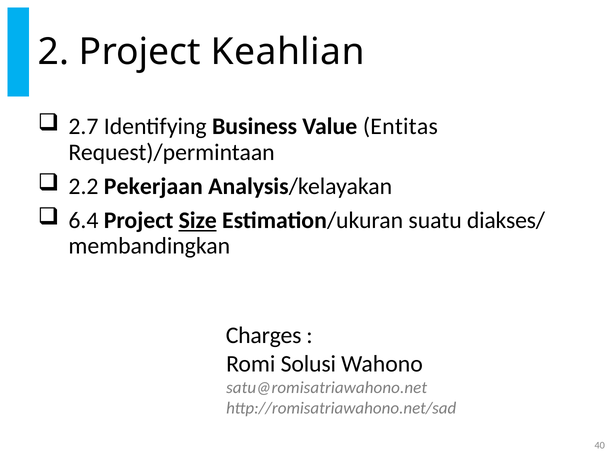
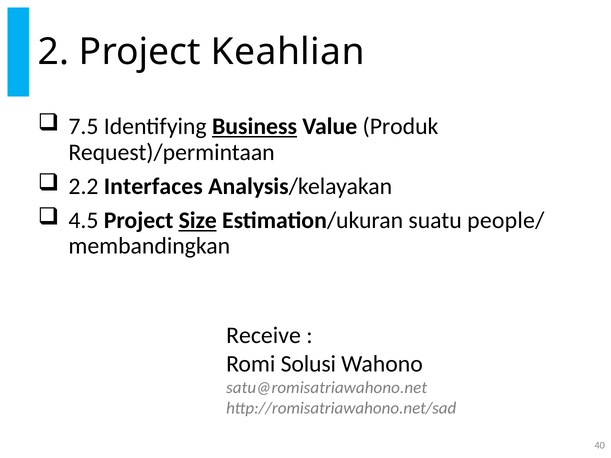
2.7: 2.7 -> 7.5 (83, 127)
Business underline: none -> present (255, 127)
Entitas: Entitas -> Produk (400, 127)
Pekerjaan: Pekerjaan -> Interfaces (153, 186)
6.4: 6.4 -> 4.5 (83, 221)
diakses/: diakses/ -> people/ (506, 221)
Charges: Charges -> Receive (263, 335)
